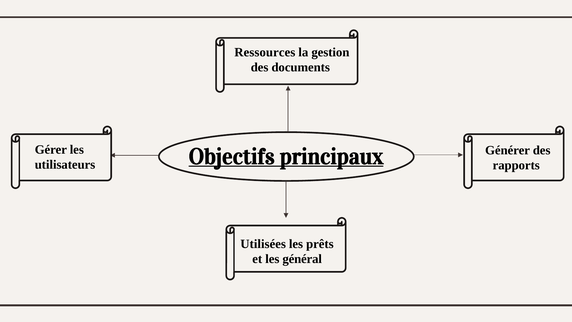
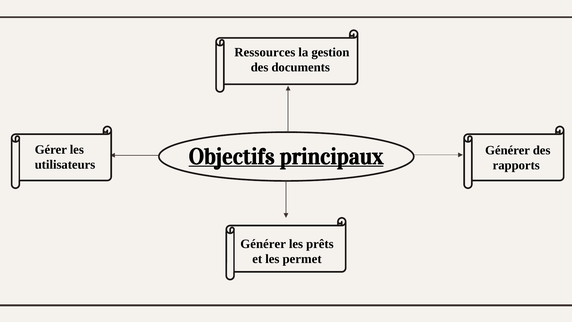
Utilisées: Utilisées -> Générer (263, 244)
général: général -> permet (302, 259)
